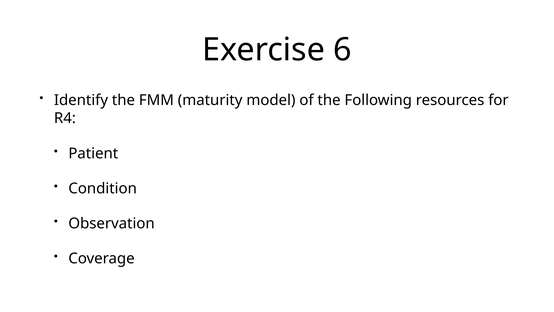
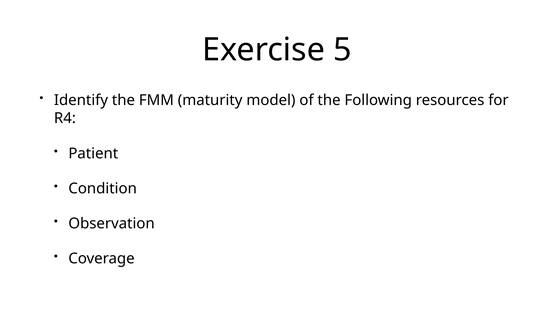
6: 6 -> 5 (343, 50)
